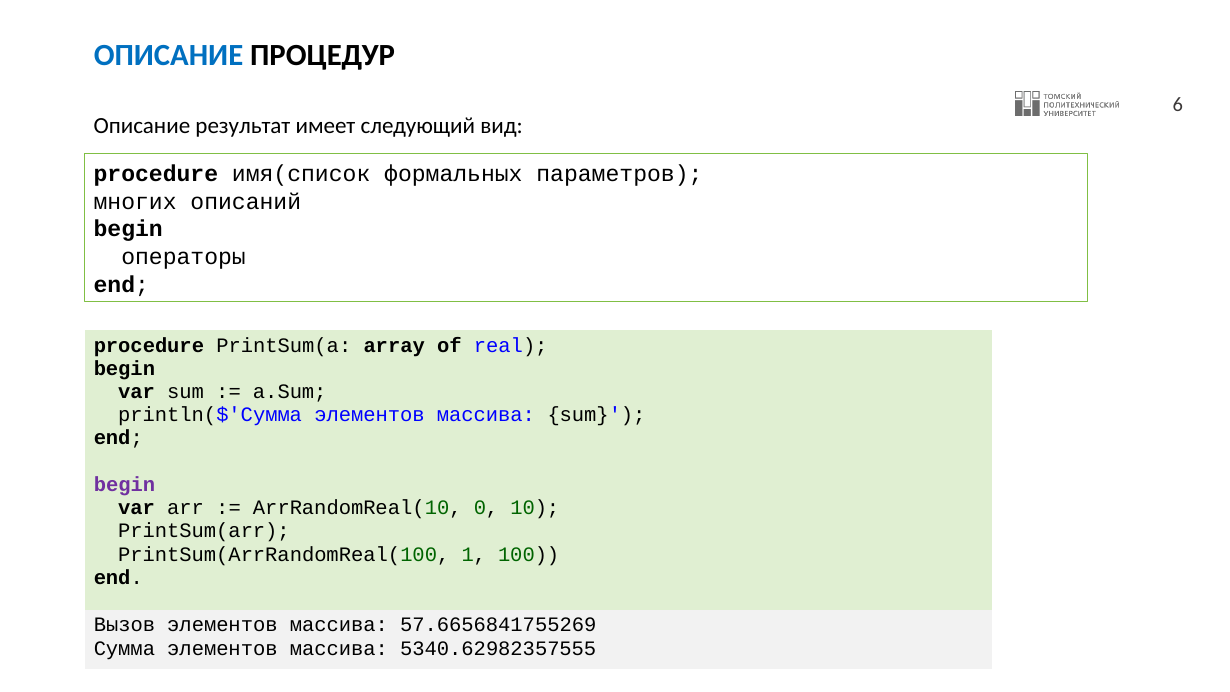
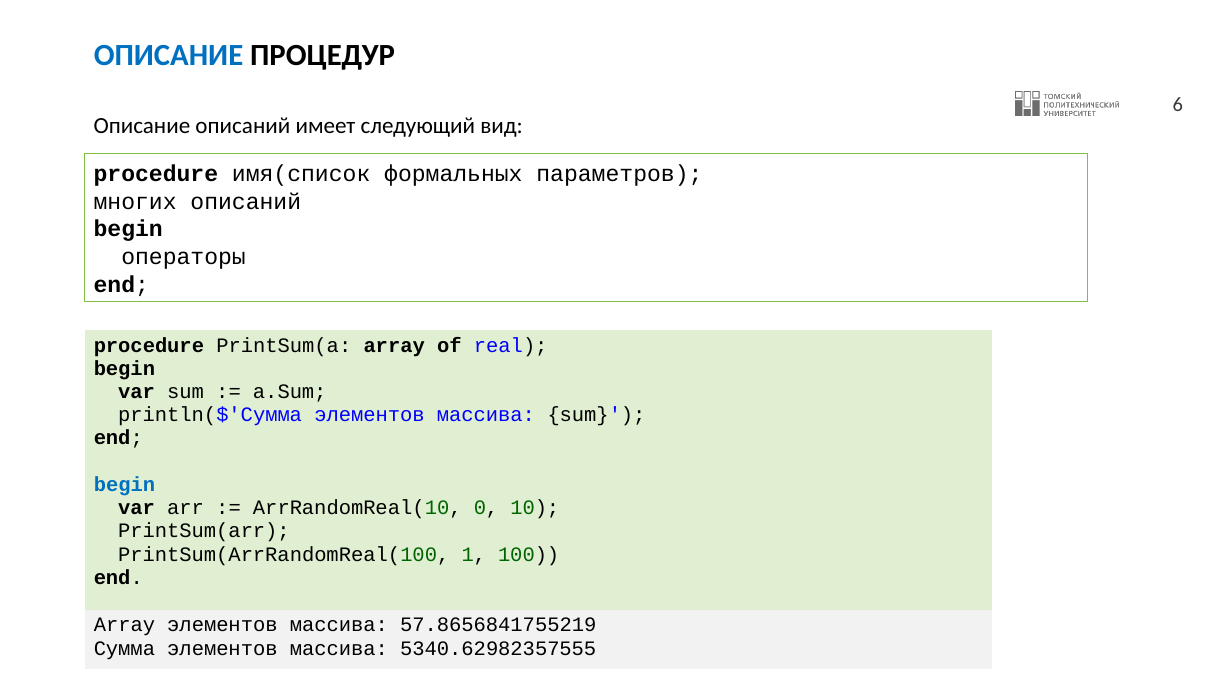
Описание результат: результат -> описаний (243, 126)
begin colour: purple -> blue (124, 485)
Вызов: Вызов -> Array (124, 625)
57.6656841755269: 57.6656841755269 -> 57.8656841755219 (498, 625)
